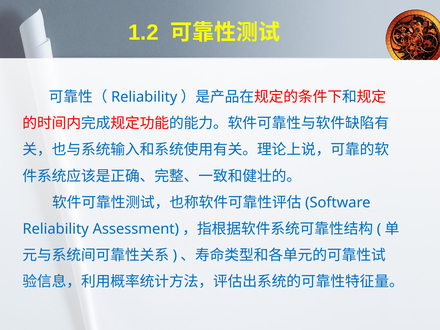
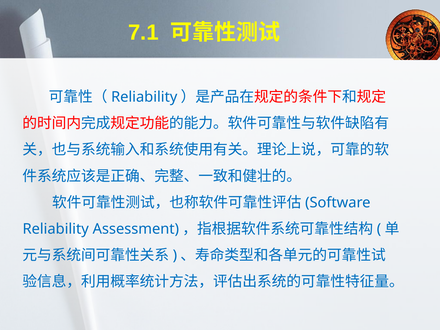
1.2: 1.2 -> 7.1 (143, 33)
